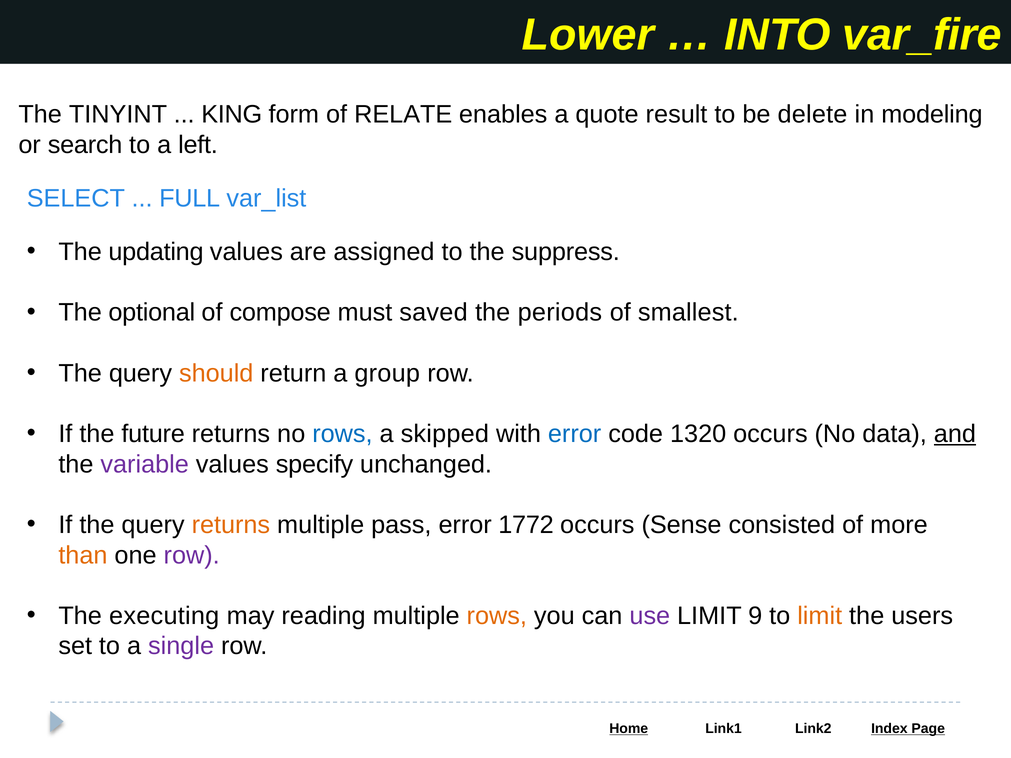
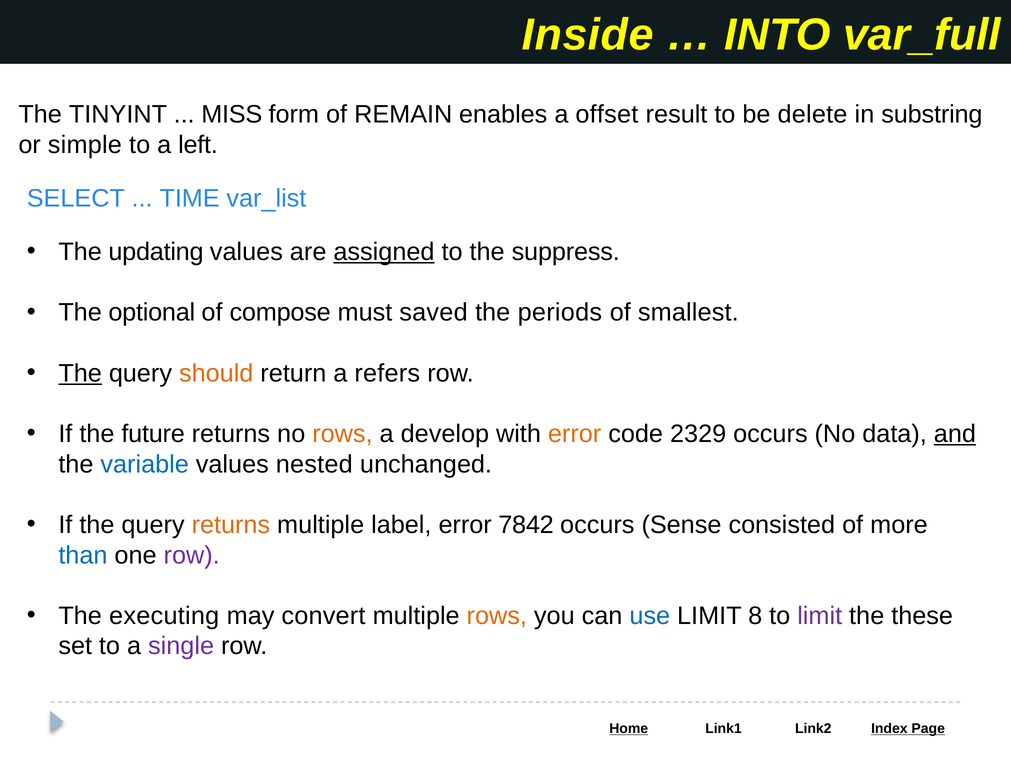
Lower: Lower -> Inside (588, 35)
var_fire: var_fire -> var_full (922, 35)
KING: KING -> MISS (232, 115)
RELATE: RELATE -> REMAIN (403, 115)
quote: quote -> offset (607, 115)
modeling: modeling -> substring (932, 115)
search: search -> simple (85, 145)
FULL: FULL -> TIME (190, 199)
assigned underline: none -> present (384, 252)
The underline: none -> present (80, 373)
group: group -> refers (387, 373)
rows colour: blue -> orange (342, 434)
skipped: skipped -> develop (445, 434)
error colour: blue -> orange (575, 434)
1320: 1320 -> 2329 (698, 434)
variable colour: purple -> blue (145, 464)
specify: specify -> nested (314, 464)
pass: pass -> label (401, 525)
1772: 1772 -> 7842 (526, 525)
than colour: orange -> blue (83, 555)
reading: reading -> convert (323, 616)
use colour: purple -> blue (650, 616)
9: 9 -> 8 (755, 616)
limit colour: orange -> purple (820, 616)
users: users -> these (922, 616)
